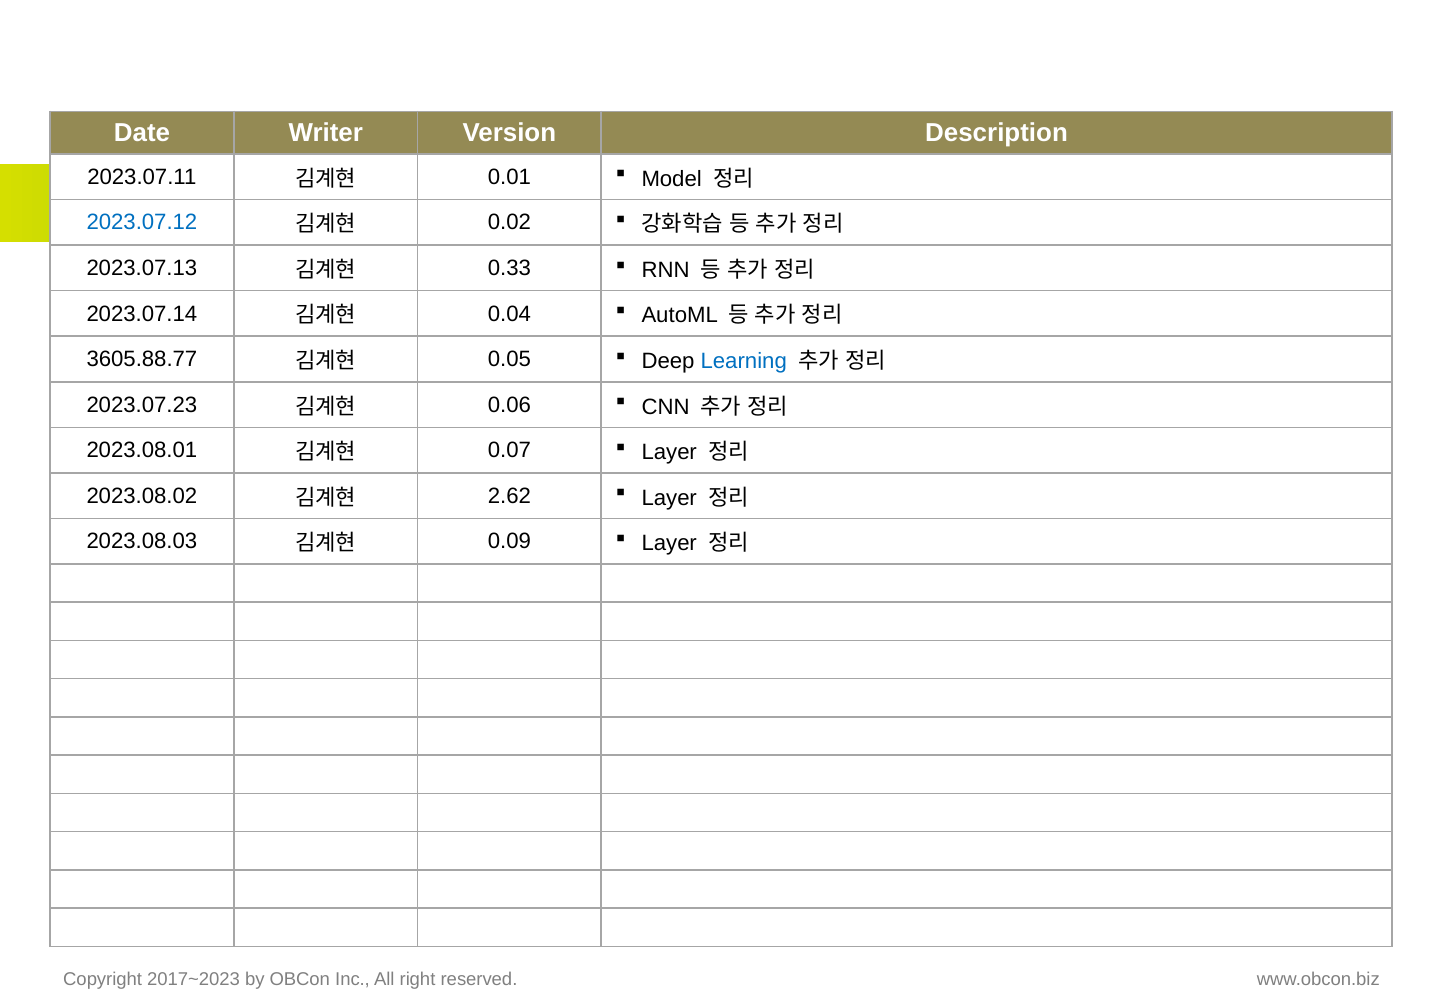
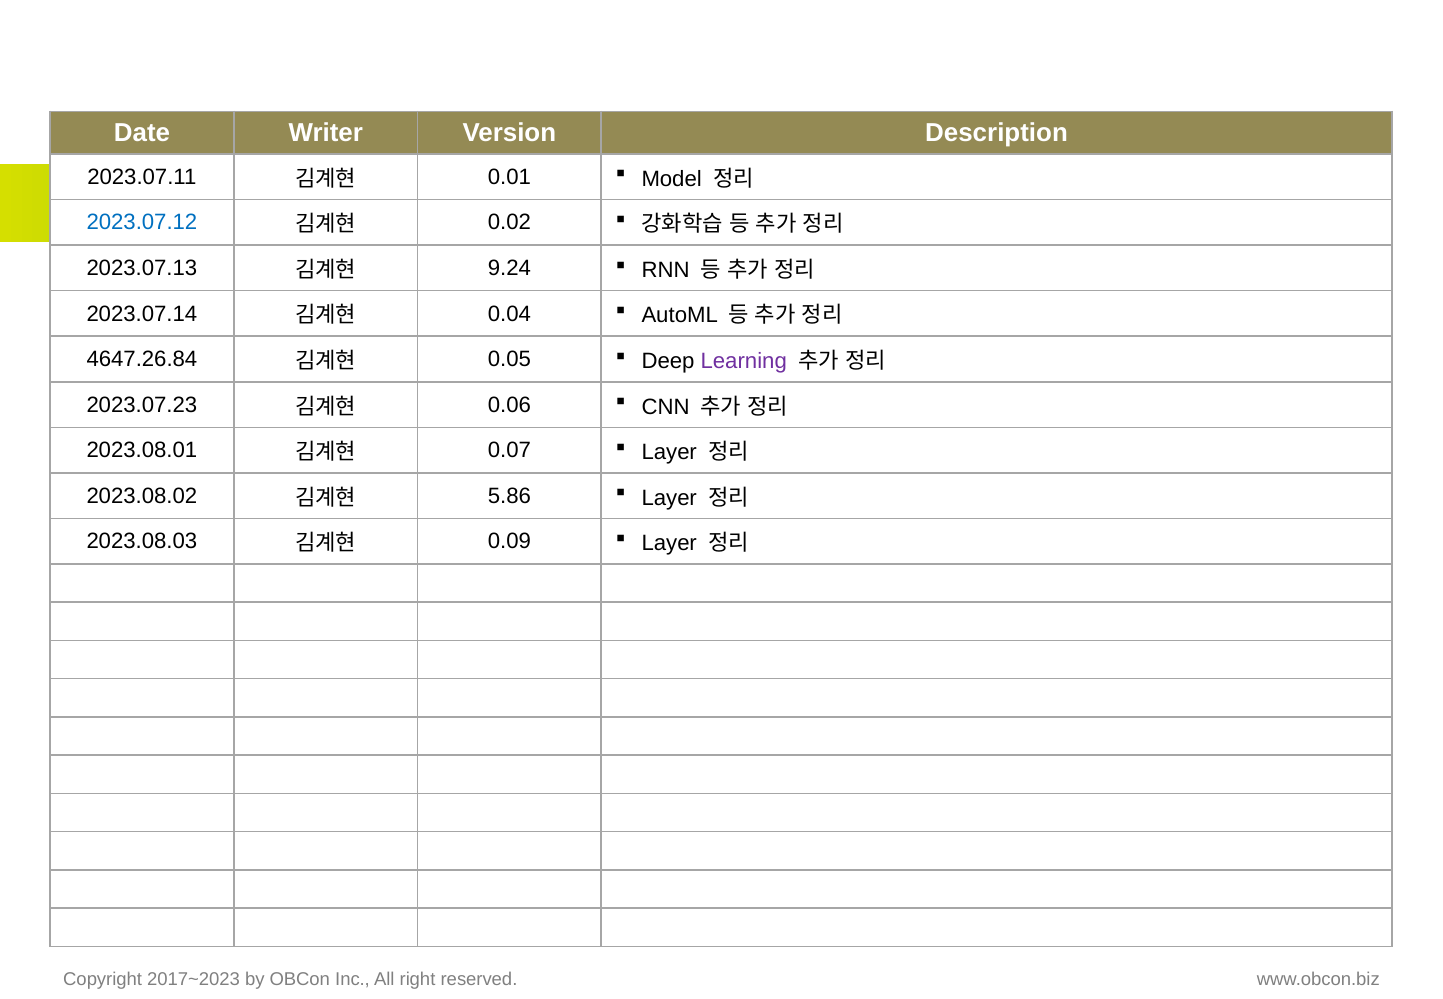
0.33: 0.33 -> 9.24 (509, 268)
3605.88.77: 3605.88.77 -> 4647.26.84 (142, 359)
Learning colour: blue -> purple (744, 361)
2.62: 2.62 -> 5.86 (509, 496)
